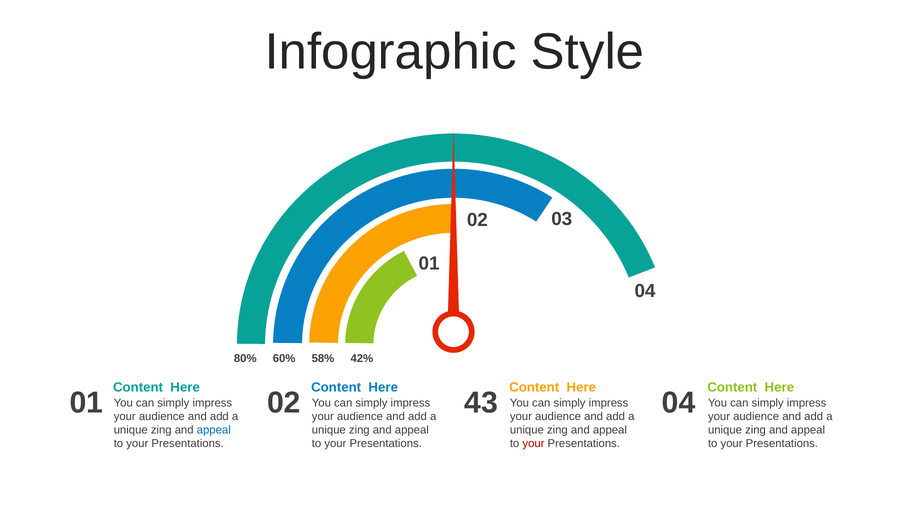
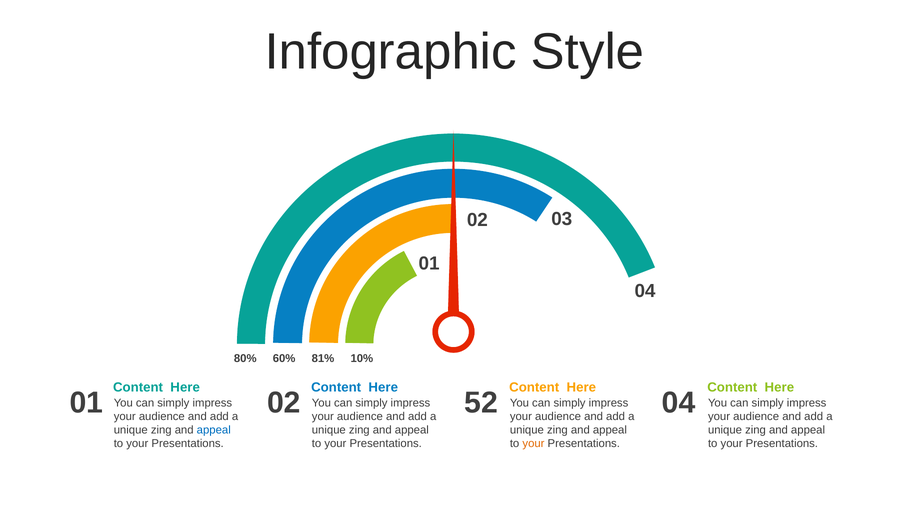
58%: 58% -> 81% (323, 359)
42%: 42% -> 10% (362, 359)
43: 43 -> 52 (481, 403)
your colour: red -> orange (533, 444)
